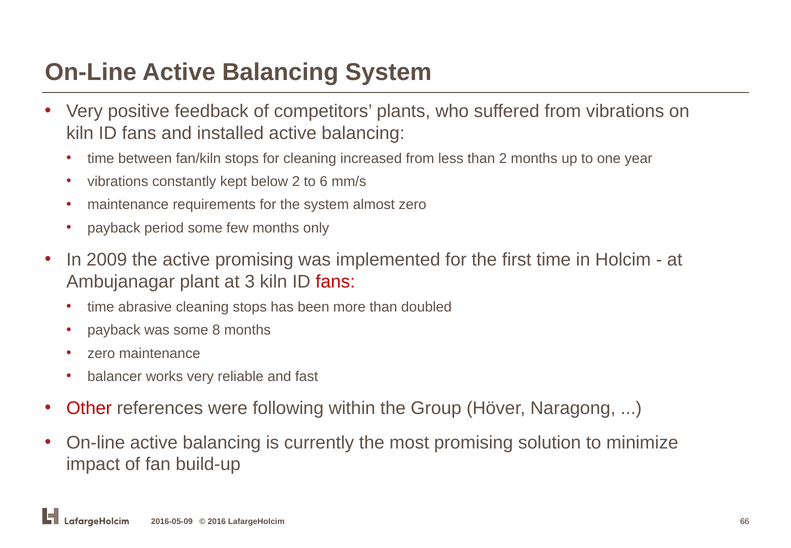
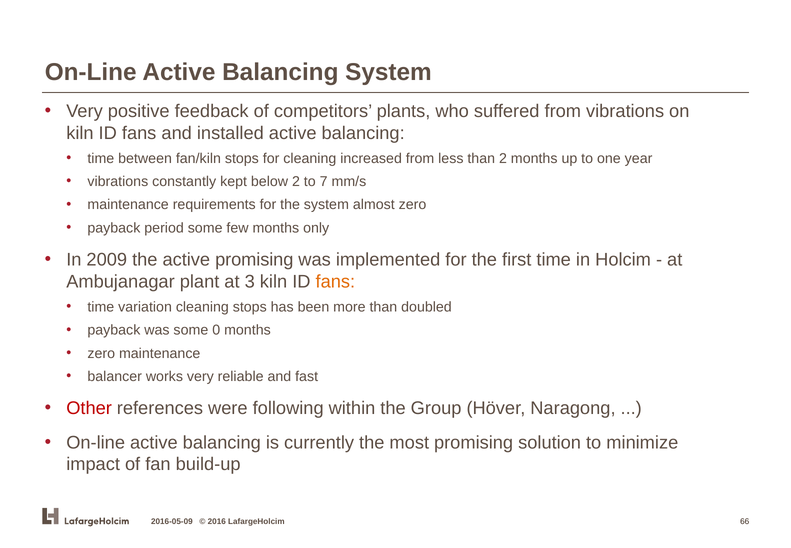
6: 6 -> 7 (324, 181)
fans colour: red -> orange (335, 282)
abrasive: abrasive -> variation (145, 307)
8: 8 -> 0 (216, 330)
